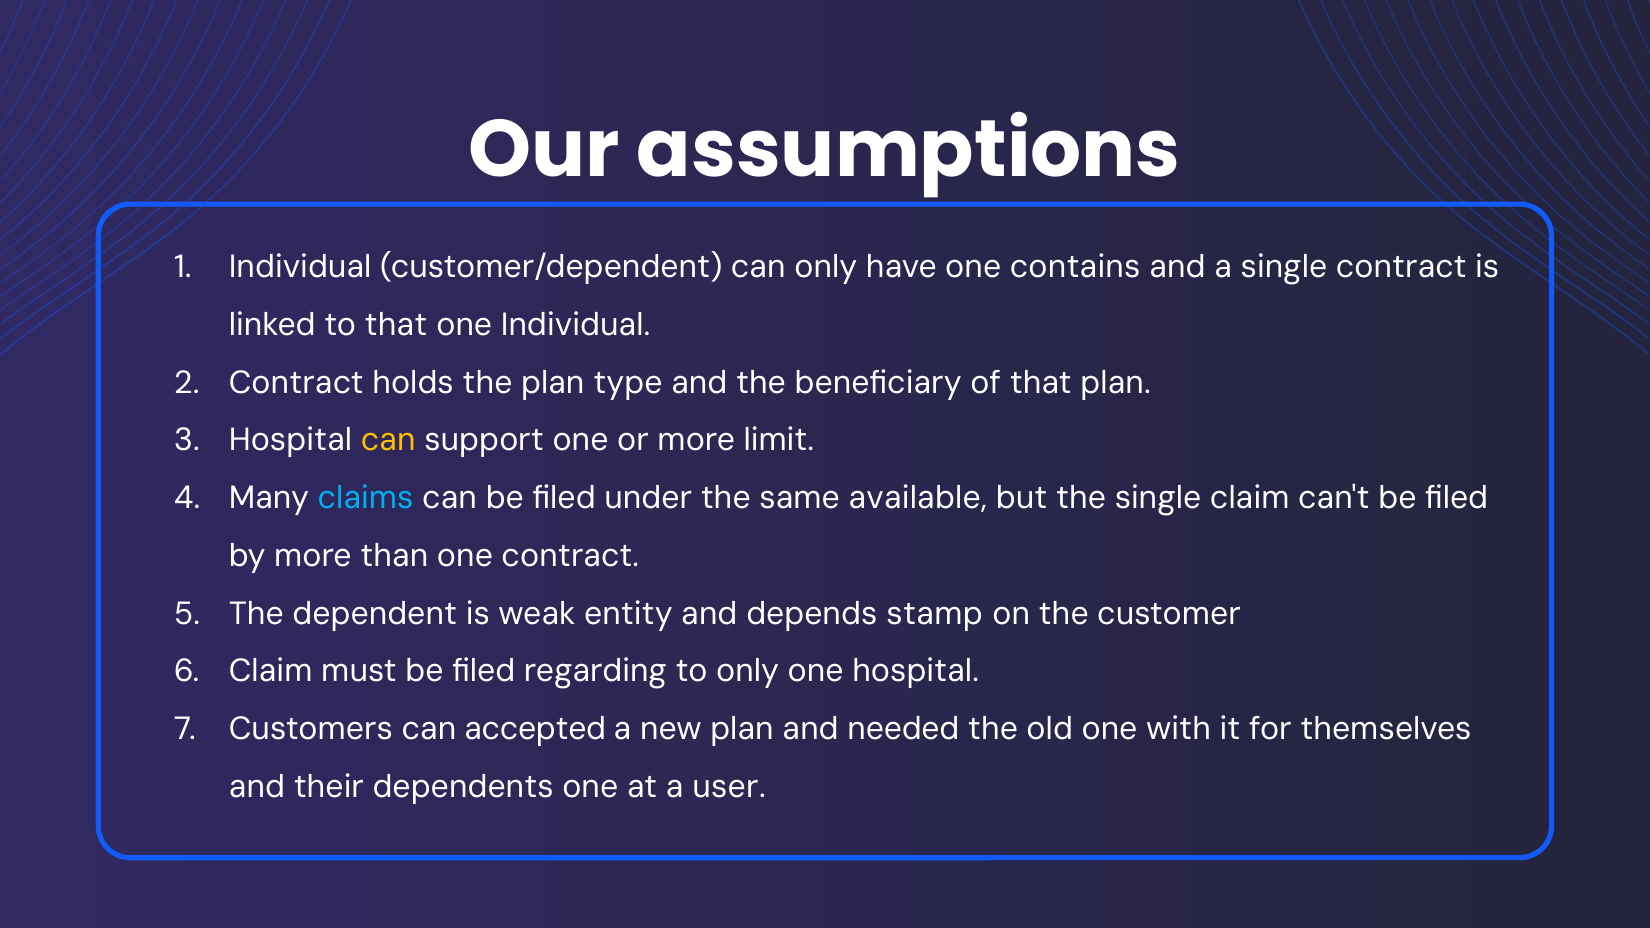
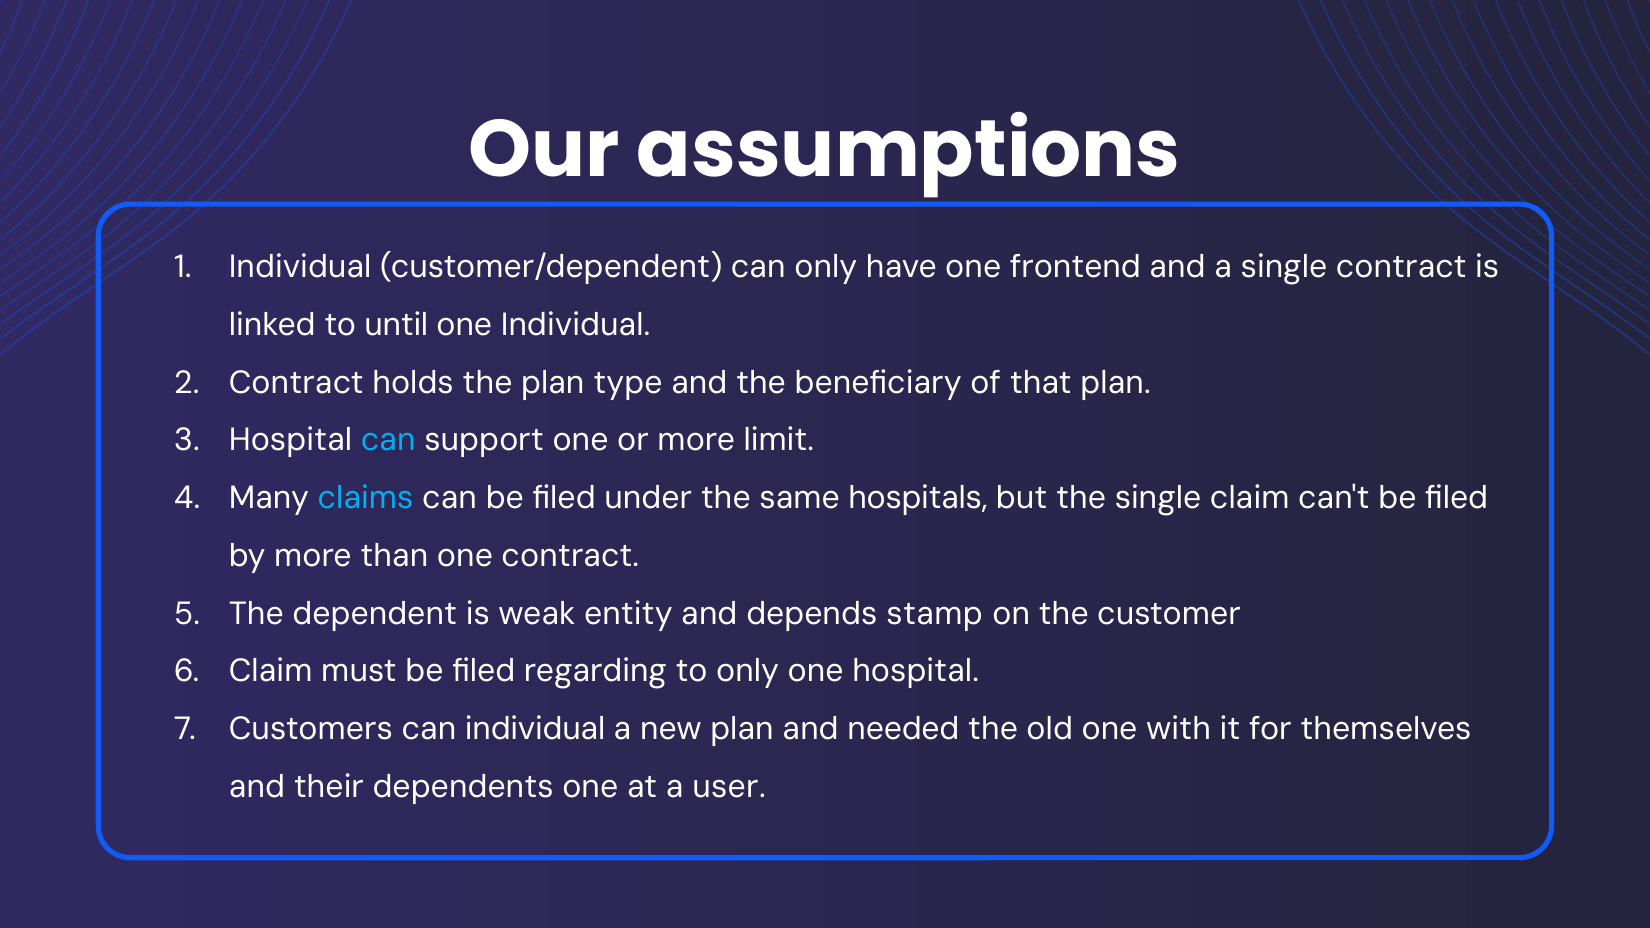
contains: contains -> frontend (1075, 267)
to that: that -> until (396, 325)
can colour: yellow -> light blue (388, 440)
available: available -> hospitals (918, 498)
can accepted: accepted -> individual (535, 729)
